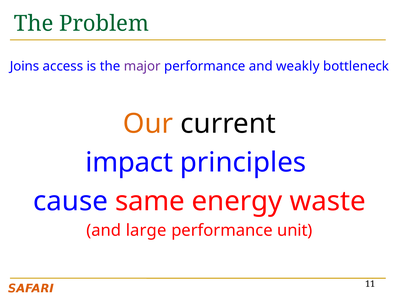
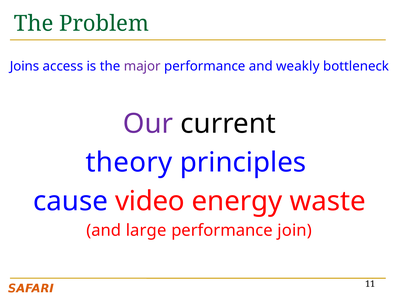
Our colour: orange -> purple (148, 124)
impact: impact -> theory (129, 163)
same: same -> video (150, 201)
unit: unit -> join (295, 231)
